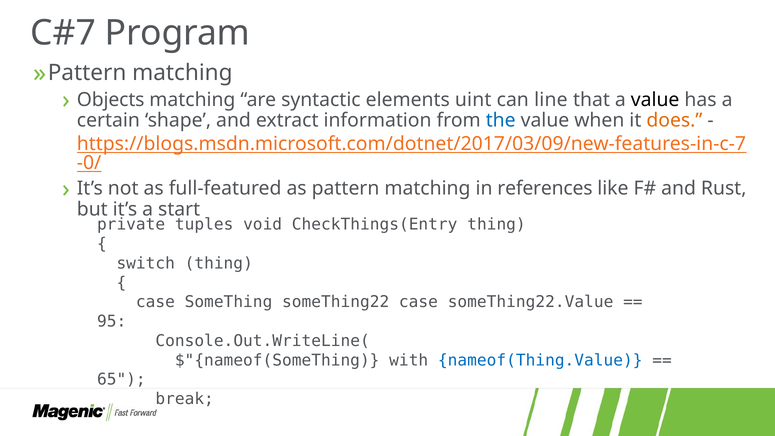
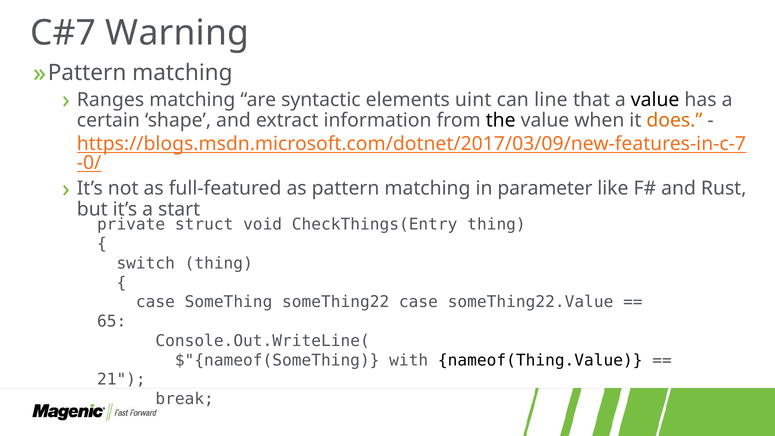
Program: Program -> Warning (177, 33)
Objects: Objects -> Ranges (111, 100)
the colour: blue -> black (501, 121)
references: references -> parameter (545, 188)
tuples: tuples -> struct (204, 225)
95: 95 -> 65 (112, 321)
nameof(Thing.Value colour: blue -> black (540, 360)
65: 65 -> 21 (121, 380)
